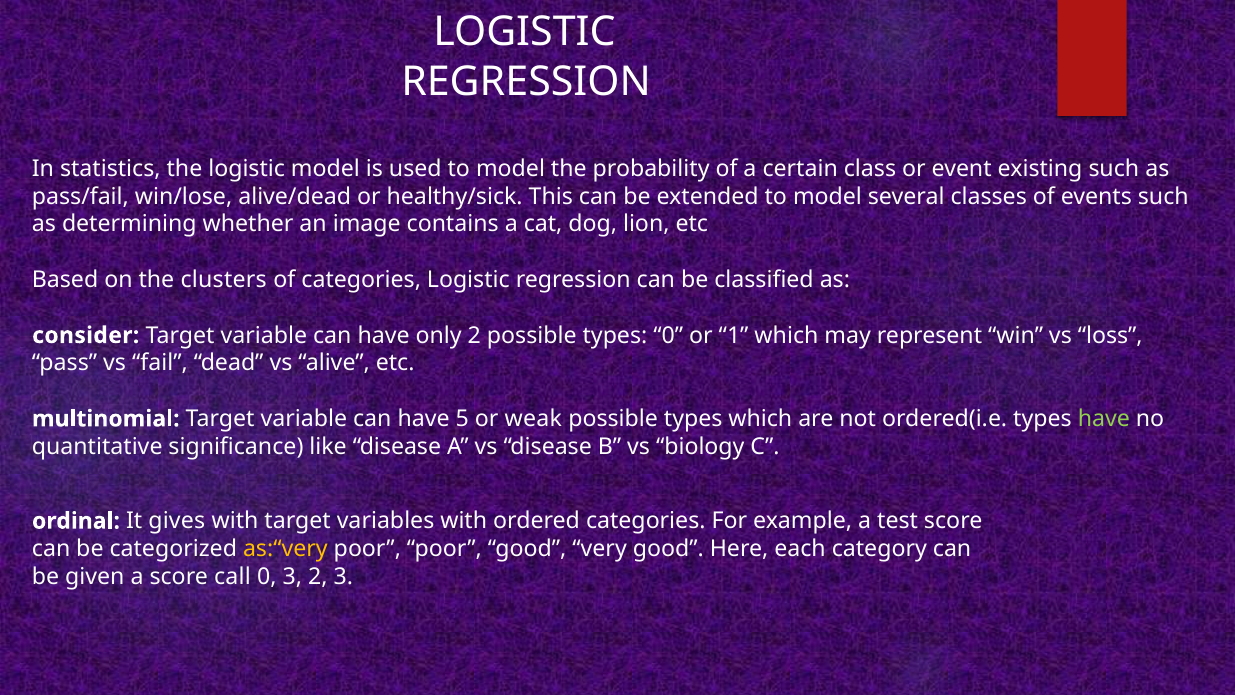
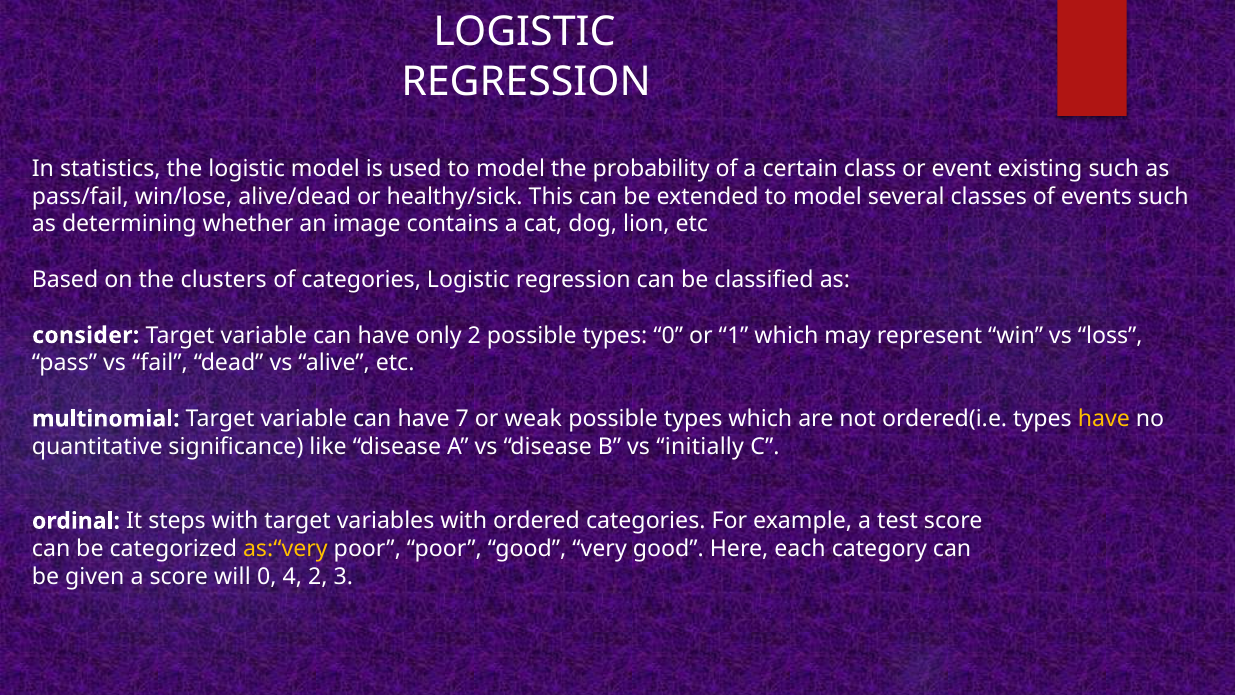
5: 5 -> 7 (462, 419)
have colour: light green -> yellow (1104, 419)
biology: biology -> initially (700, 446)
gives: gives -> steps (177, 521)
call: call -> will (232, 576)
0 3: 3 -> 4 (292, 576)
